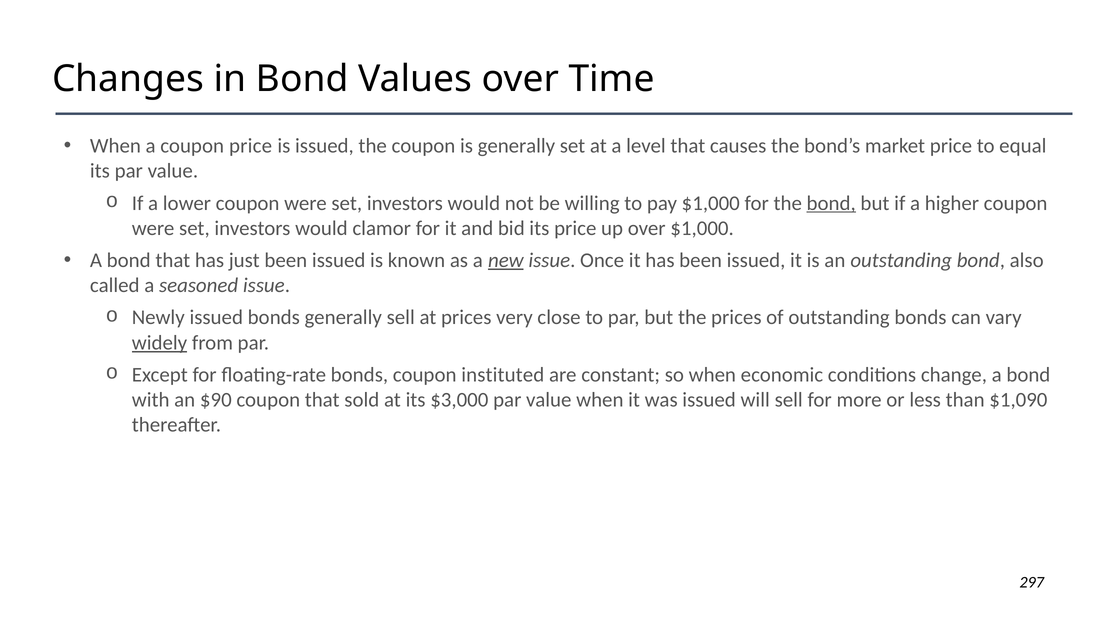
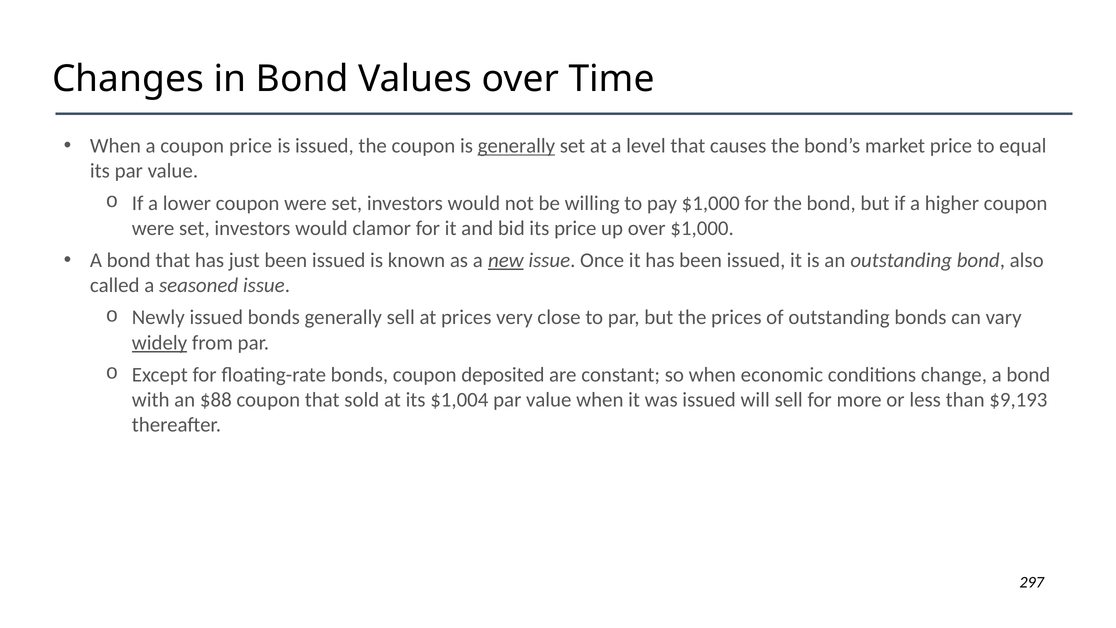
generally underline: none -> present (516, 146)
bond underline: present -> none (831, 203)
instituted: instituted -> deposited (503, 375)
$90: $90 -> $88 (216, 400)
$3,000: $3,000 -> $1,004 (459, 400)
$1,090: $1,090 -> $9,193 (1018, 400)
